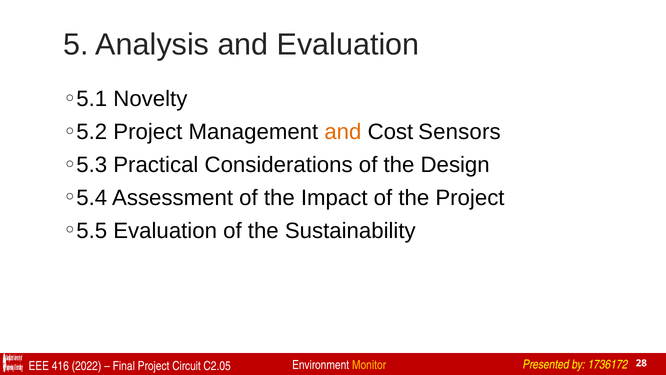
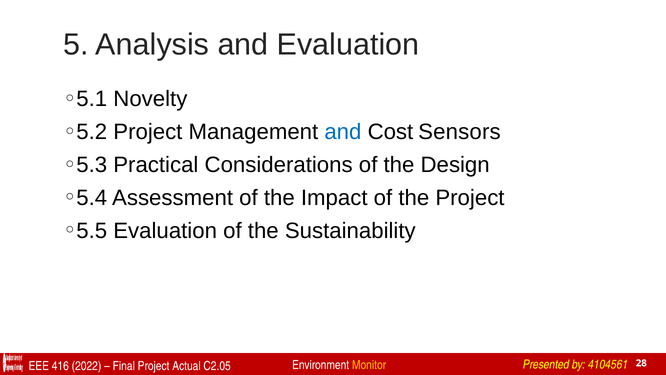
and colour: orange -> blue (343, 132)
Circuit: Circuit -> Actual (187, 366)
1736172: 1736172 -> 4104561 (608, 364)
